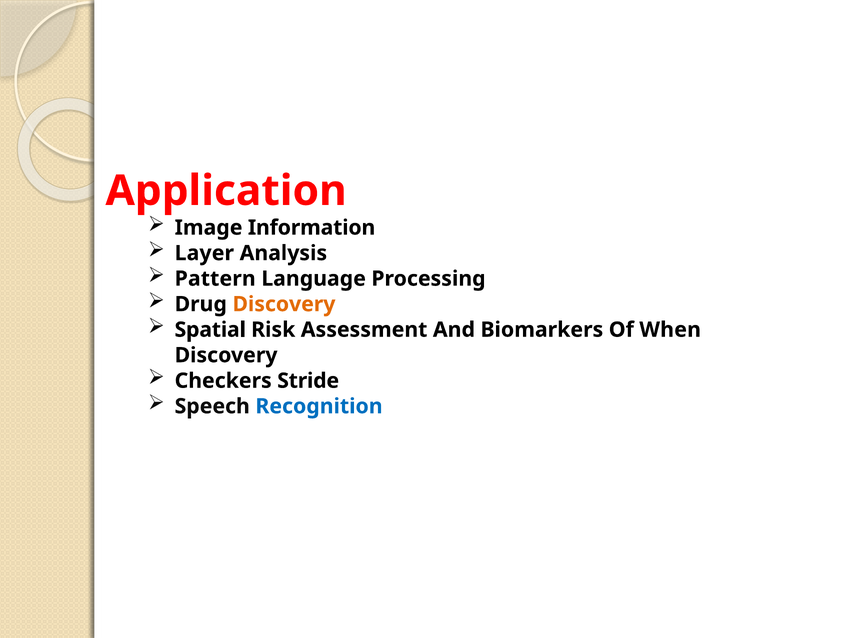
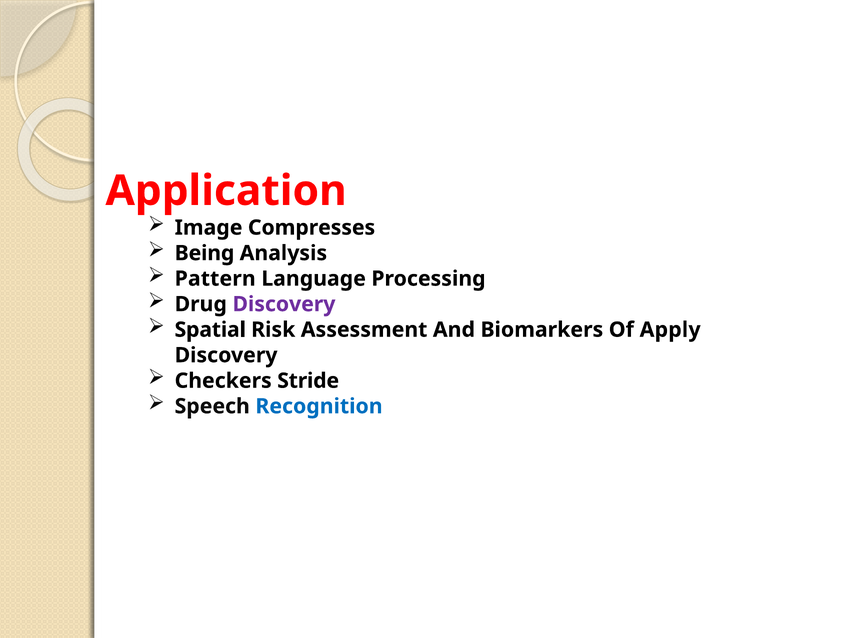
Information: Information -> Compresses (312, 228)
Layer: Layer -> Being (204, 253)
Discovery colour: orange -> purple (284, 304)
When: When -> Apply (670, 330)
